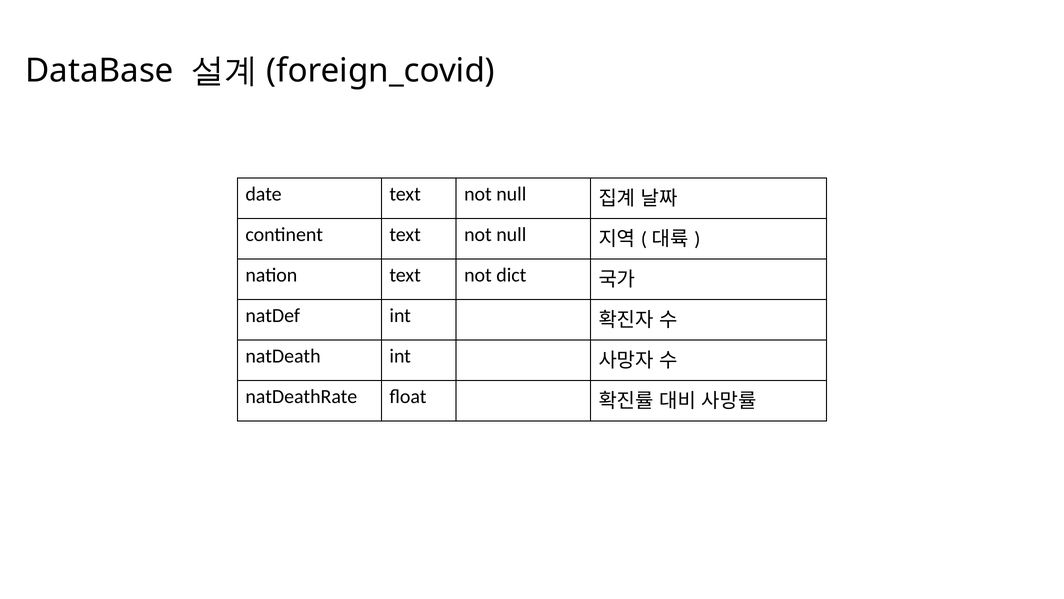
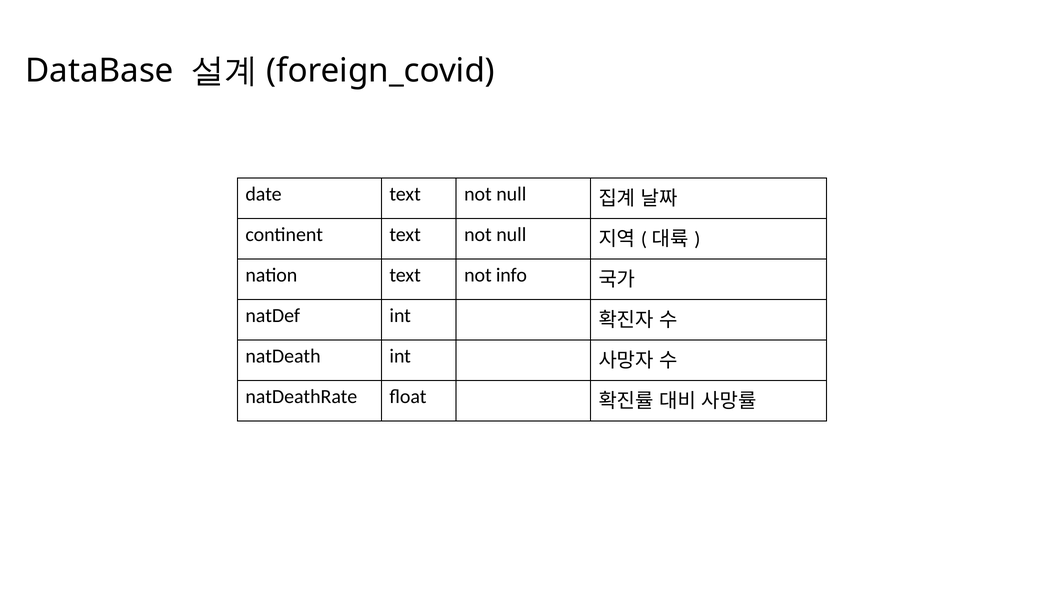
dict: dict -> info (511, 275)
